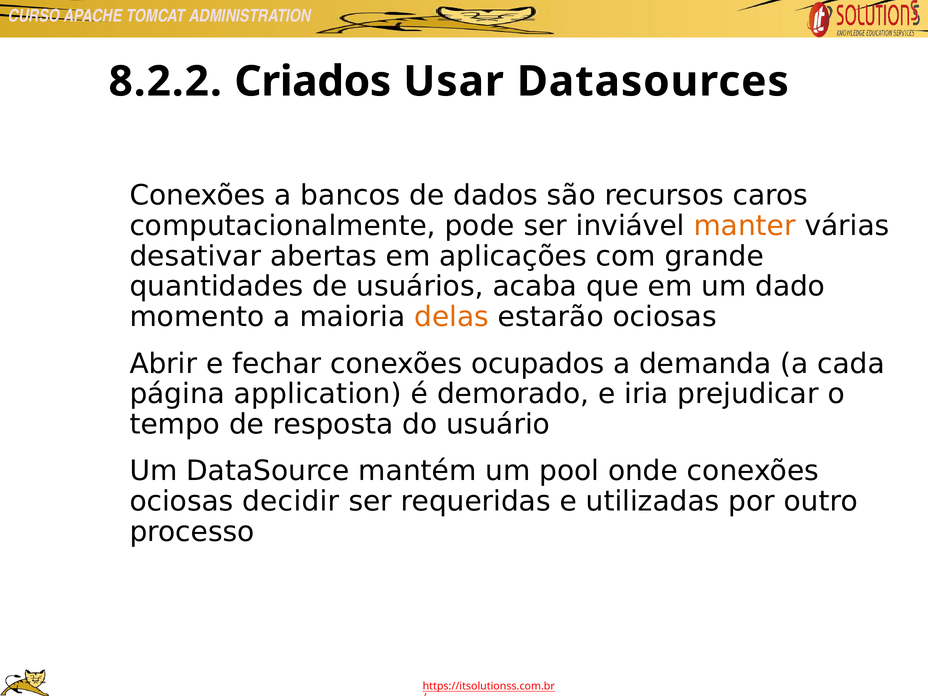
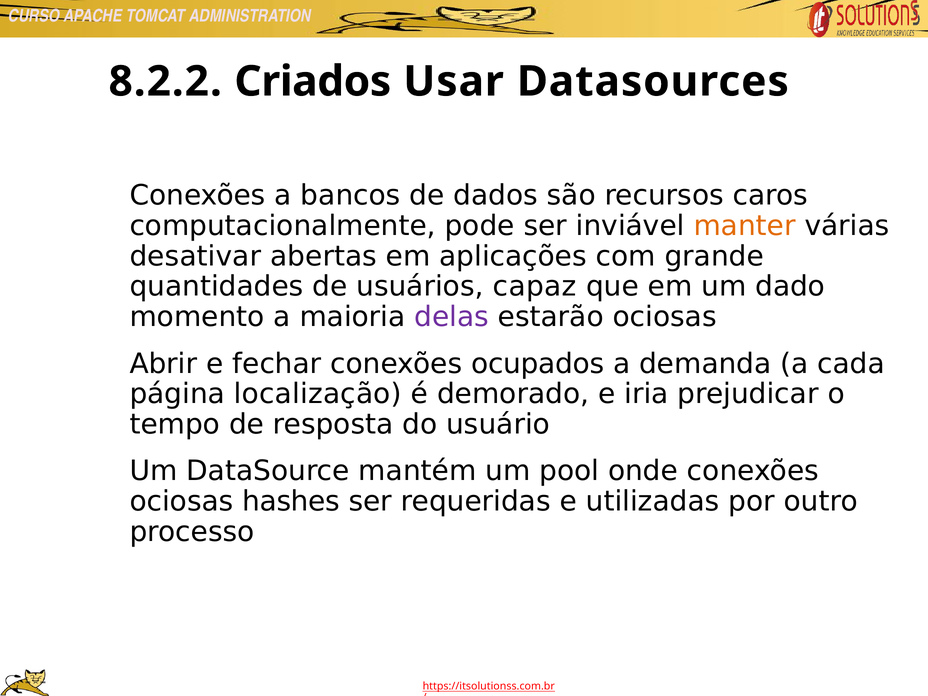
acaba: acaba -> capaz (535, 287)
delas colour: orange -> purple (452, 317)
application: application -> localização (318, 394)
decidir: decidir -> hashes (291, 501)
